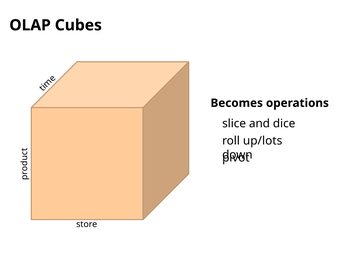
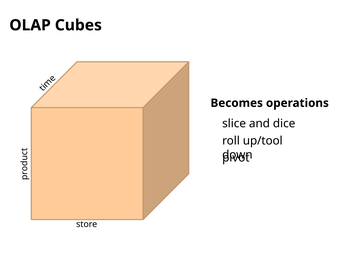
up/lots: up/lots -> up/tool (263, 140)
